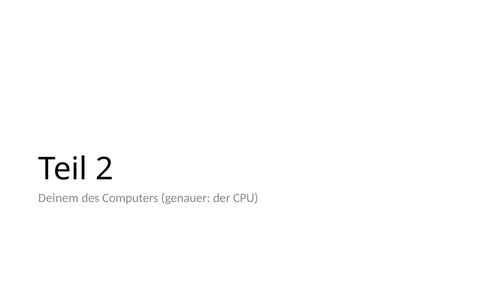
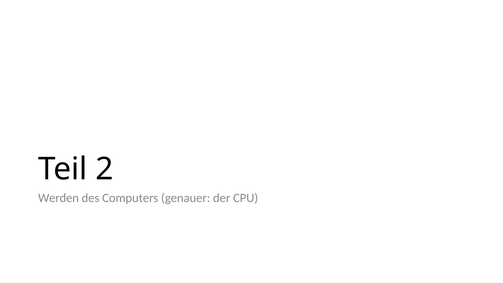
Deinem: Deinem -> Werden (58, 198)
